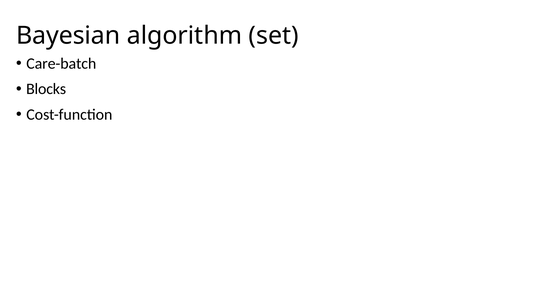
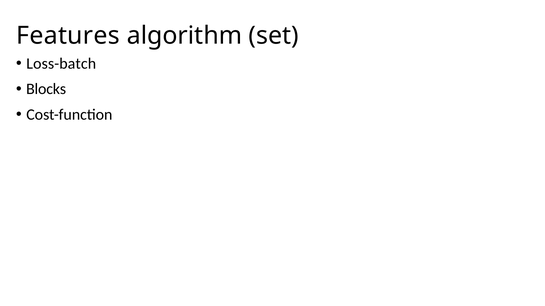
Bayesian: Bayesian -> Features (68, 36)
Care-batch: Care-batch -> Loss-batch (61, 64)
